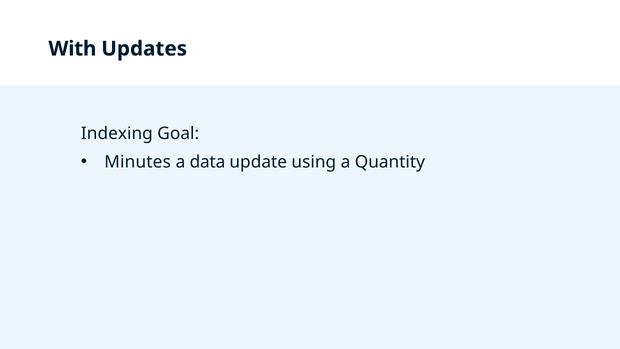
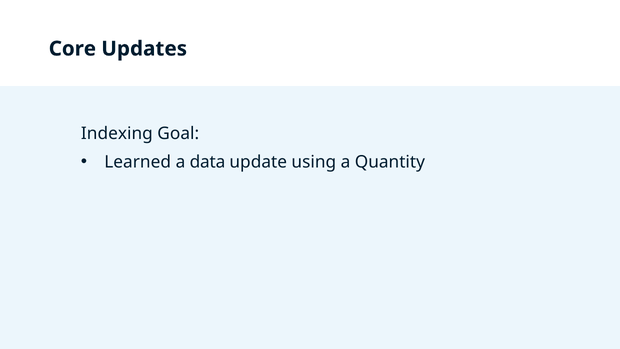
With: With -> Core (72, 49)
Minutes: Minutes -> Learned (138, 162)
